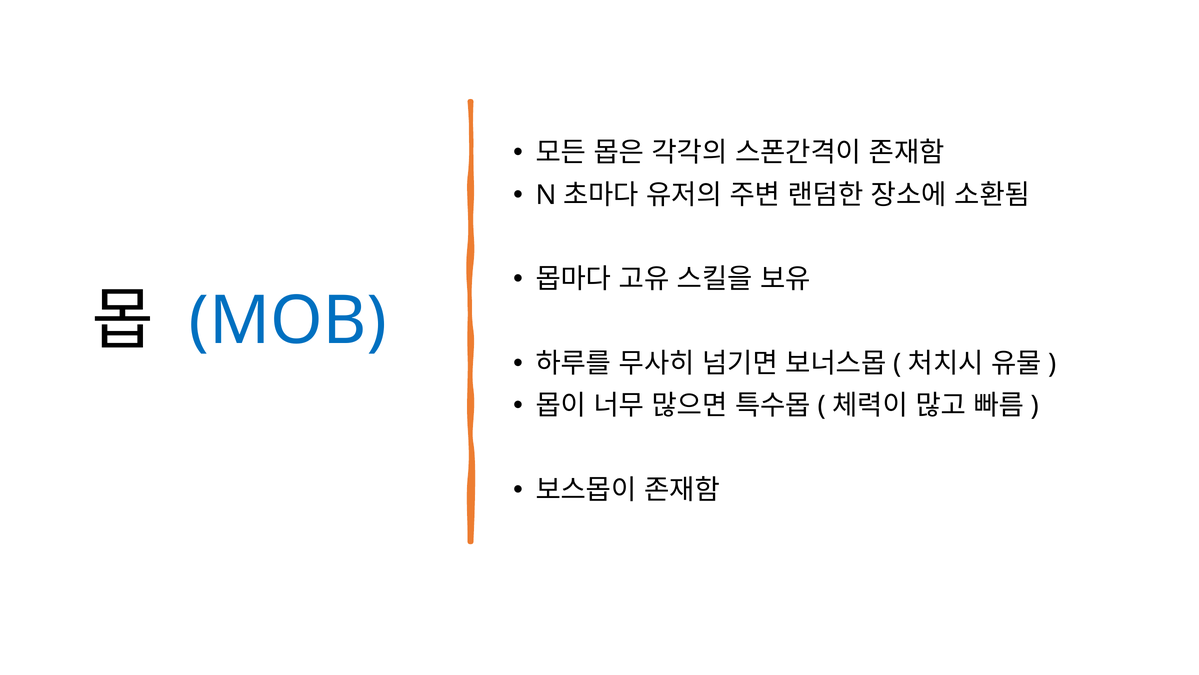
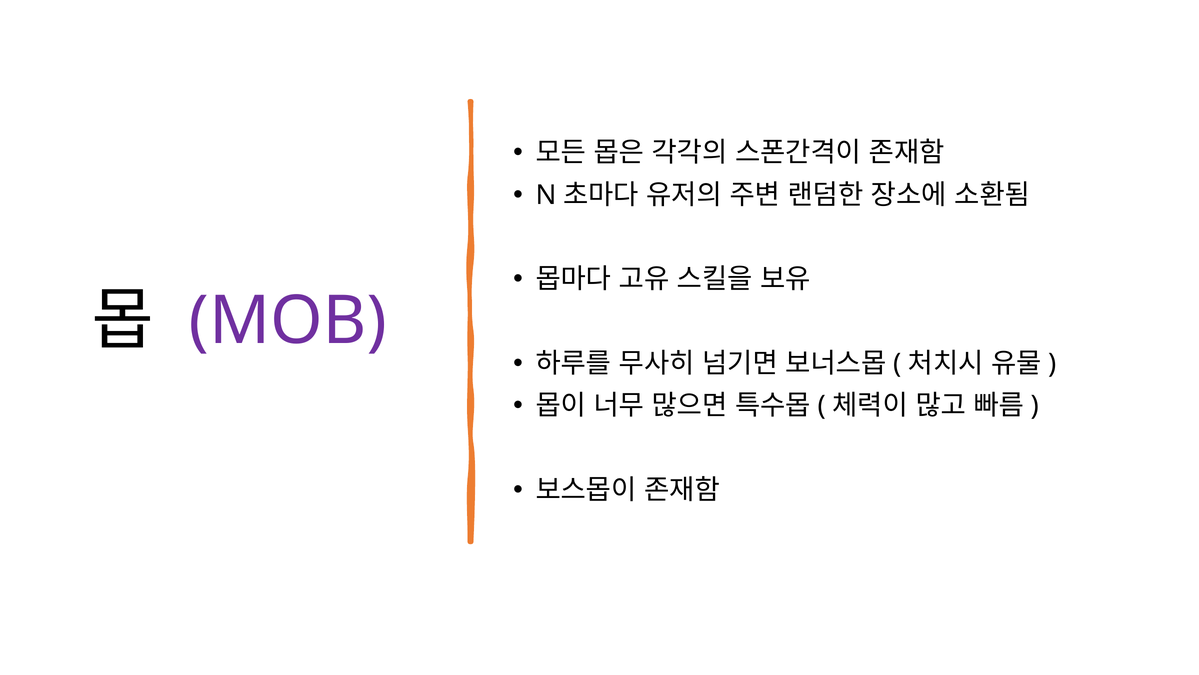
MOB colour: blue -> purple (288, 321)
